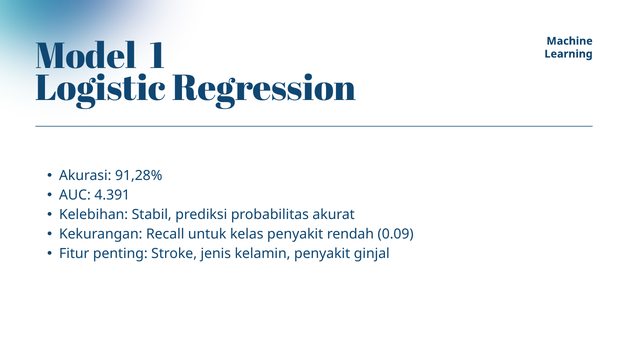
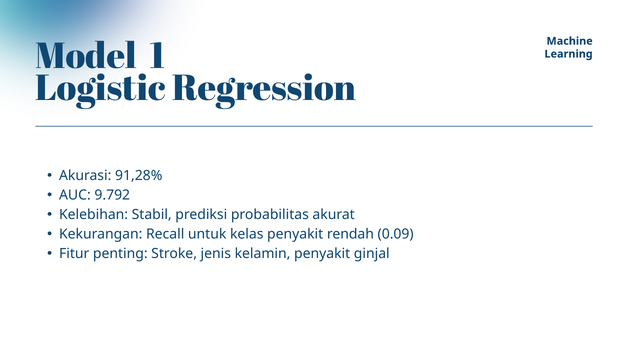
4.391: 4.391 -> 9.792 (112, 195)
